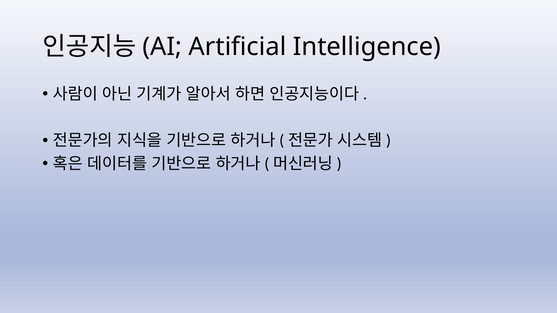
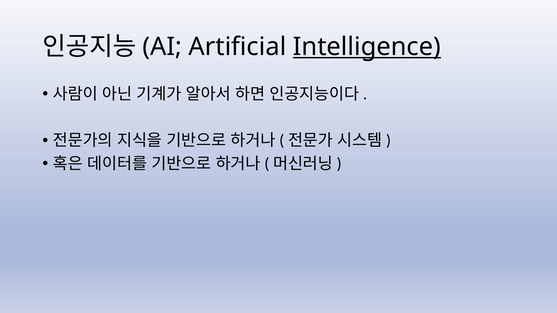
Intelligence underline: none -> present (367, 47)
